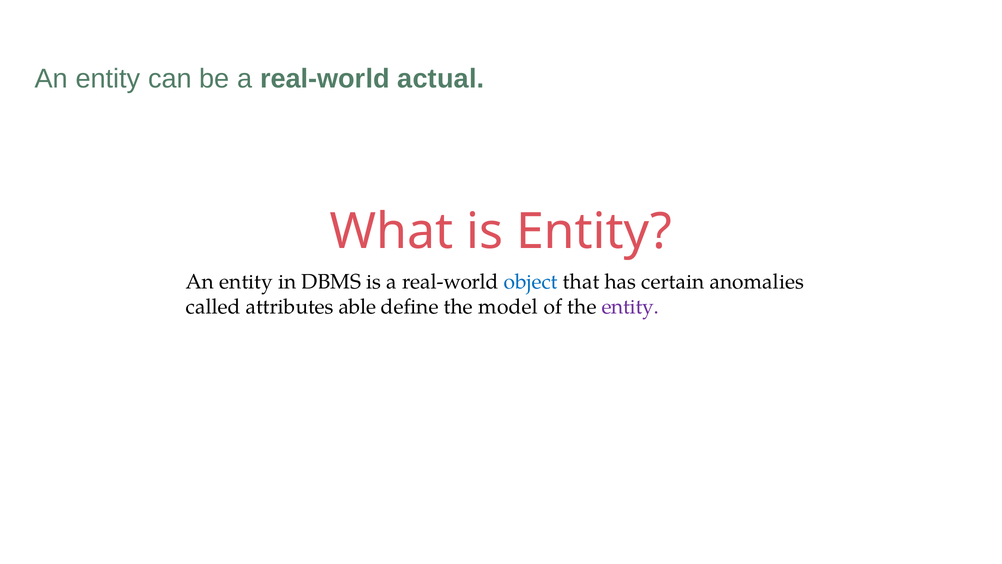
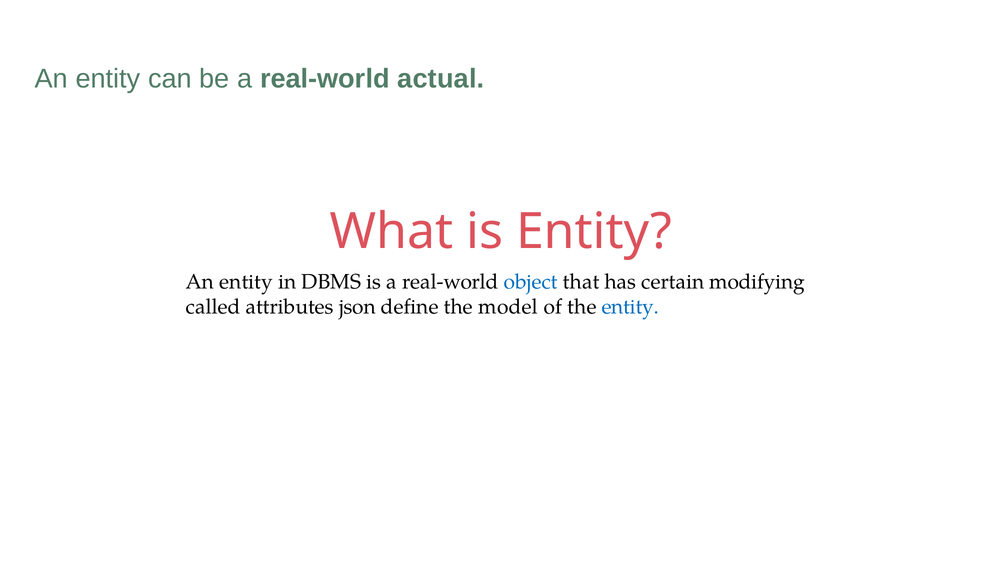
anomalies: anomalies -> modifying (757, 282)
able: able -> json (357, 307)
entity colour: purple -> blue (630, 307)
